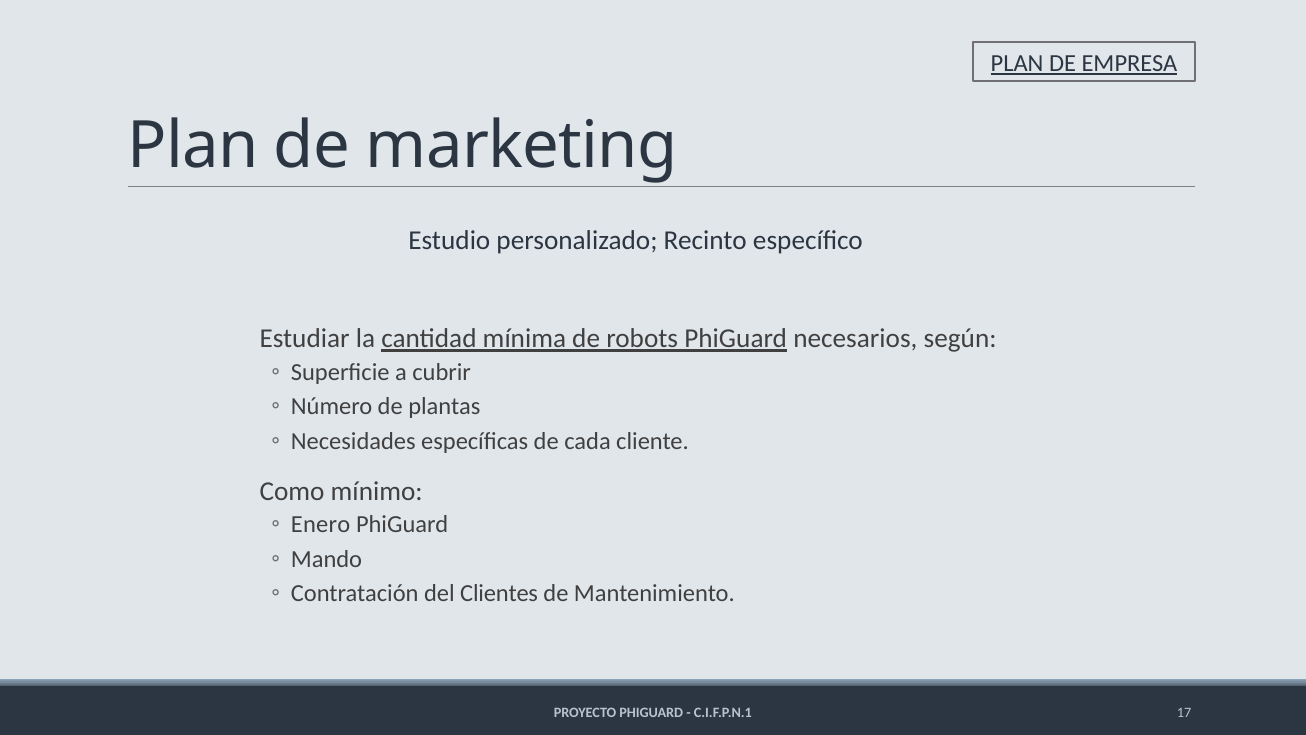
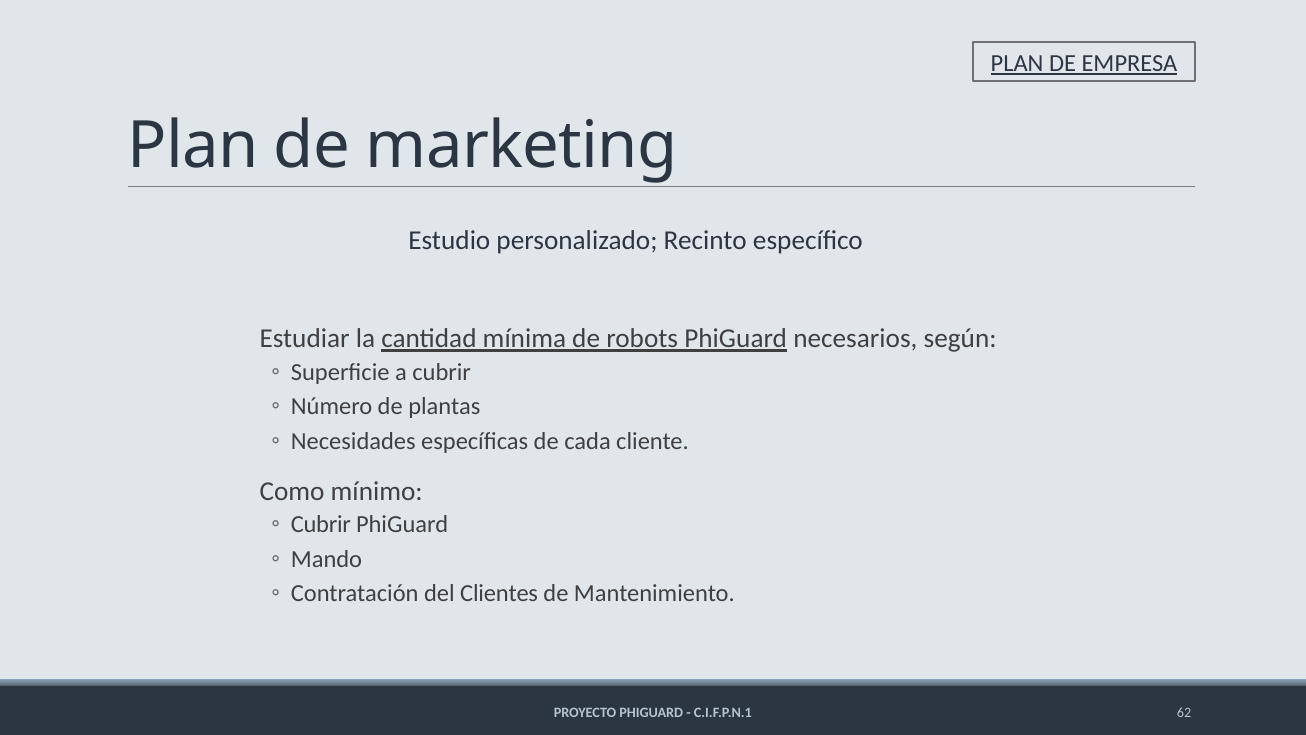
Enero: Enero -> Cubrir (321, 524)
17: 17 -> 62 (1184, 712)
